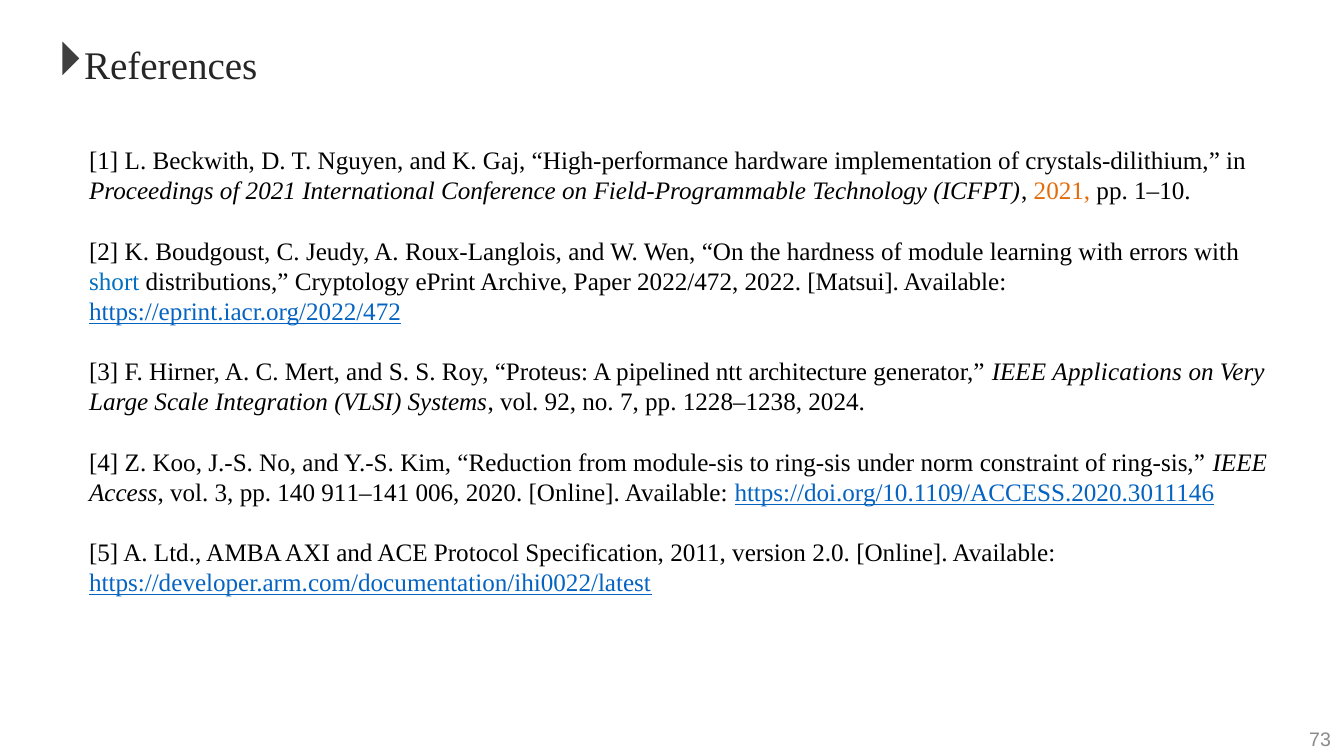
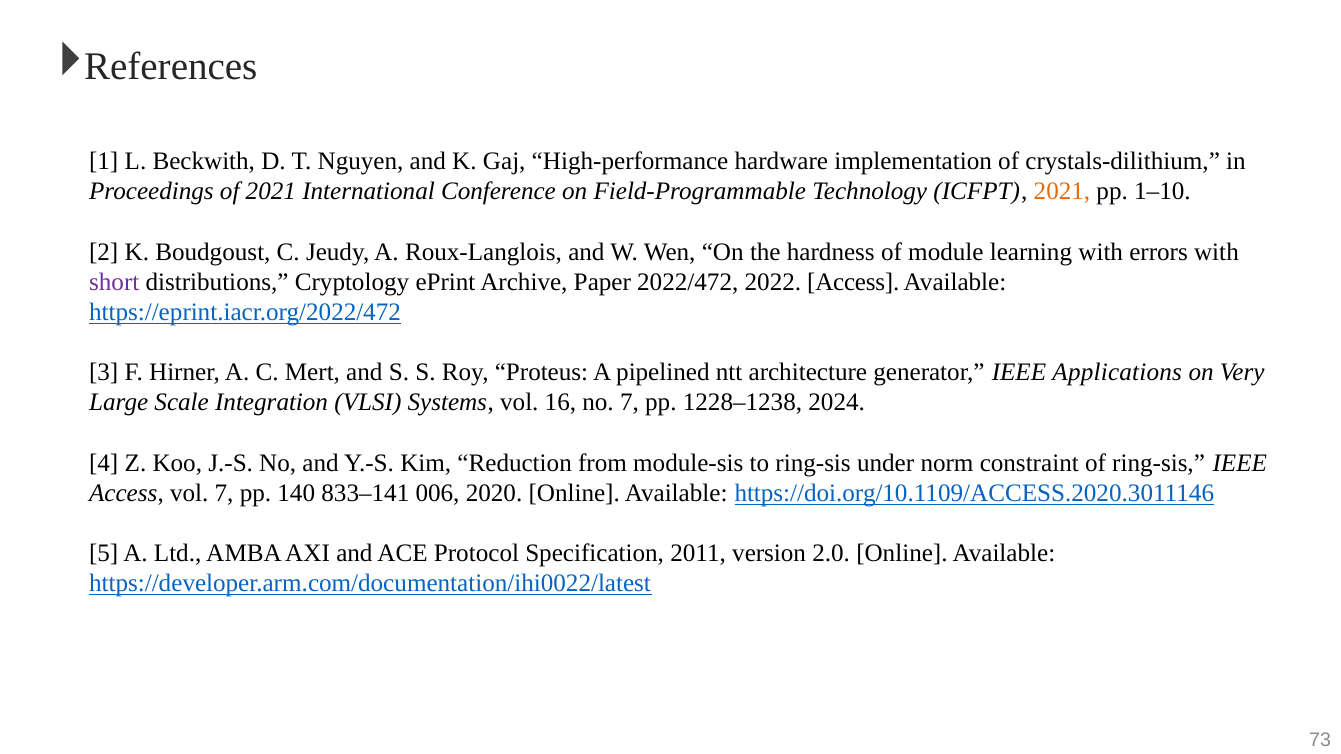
short colour: blue -> purple (114, 282)
2022 Matsui: Matsui -> Access (853, 282)
92: 92 -> 16 (560, 403)
vol 3: 3 -> 7 (224, 493)
911–141: 911–141 -> 833–141 (365, 493)
